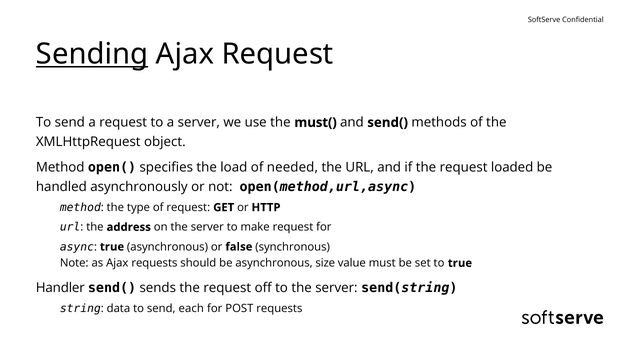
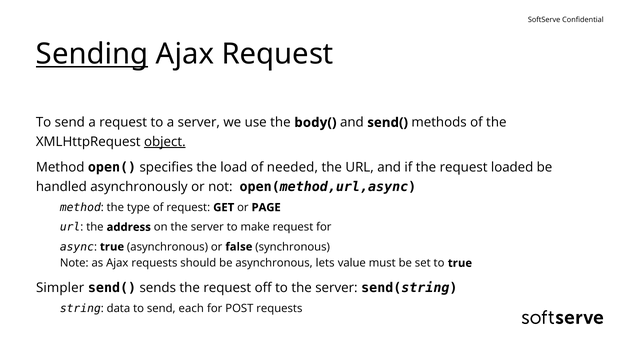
must(: must( -> body( (315, 122)
object underline: none -> present (165, 141)
HTTP: HTTP -> PAGE (266, 207)
size: size -> lets (325, 263)
Handler: Handler -> Simpler (60, 287)
